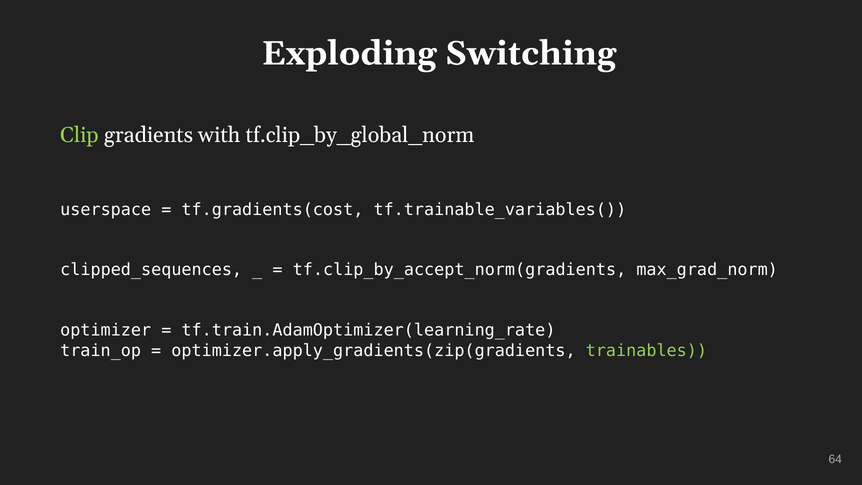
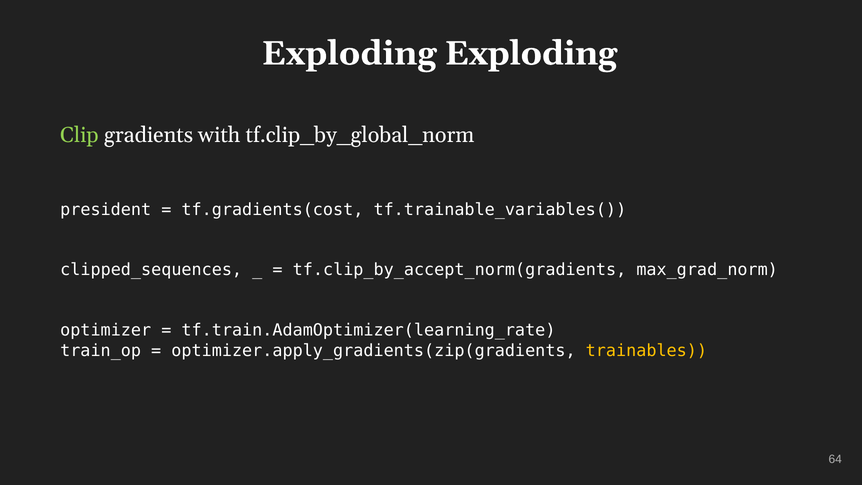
Exploding Switching: Switching -> Exploding (531, 53)
userspace: userspace -> president (106, 210)
trainables colour: light green -> yellow (646, 350)
